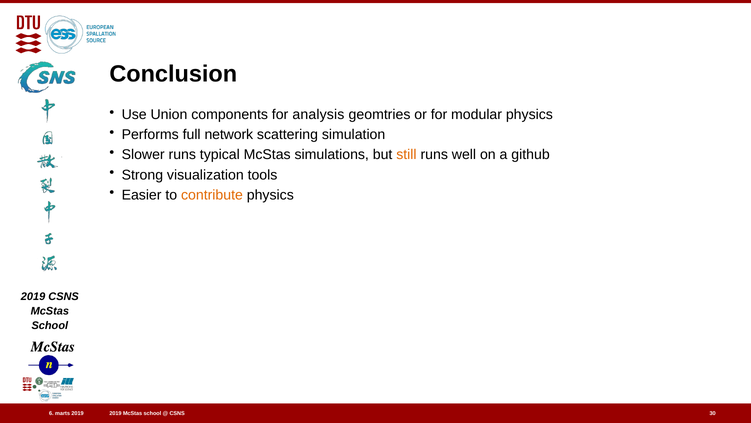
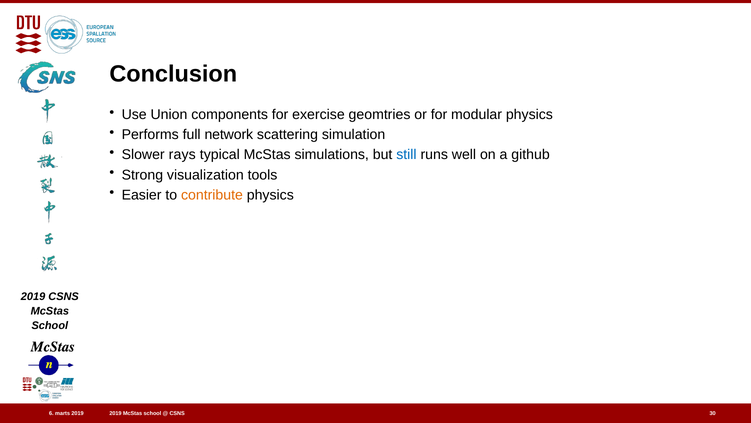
analysis: analysis -> exercise (318, 115)
Slower runs: runs -> rays (182, 155)
still colour: orange -> blue (406, 155)
